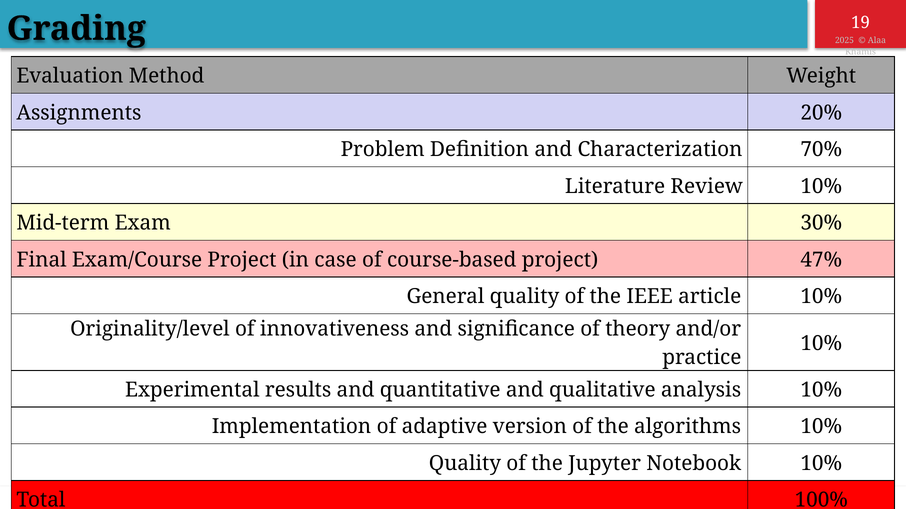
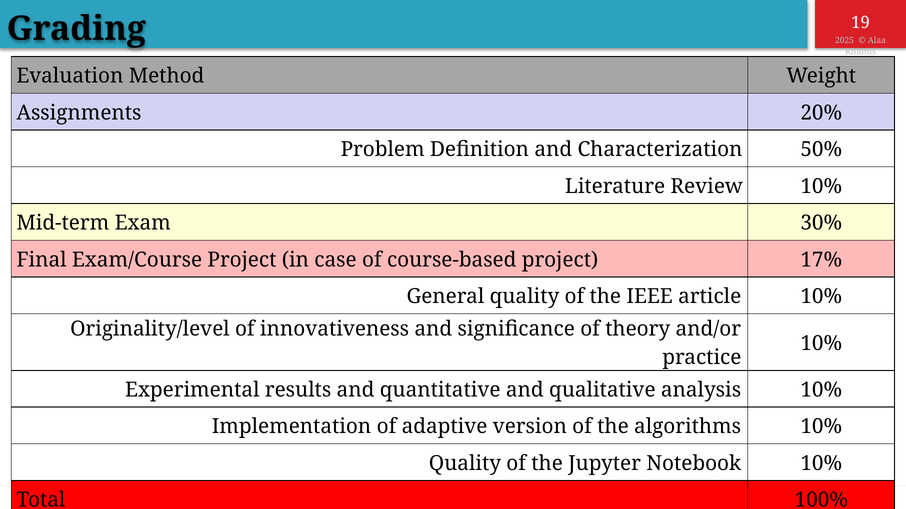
70%: 70% -> 50% (821, 150)
47%: 47% -> 17% (821, 260)
